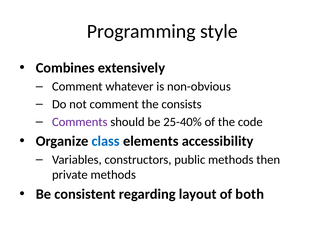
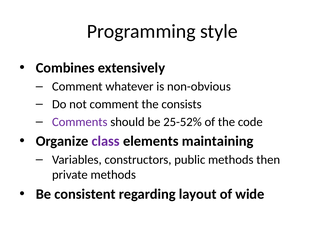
25-40%: 25-40% -> 25-52% (182, 122)
class colour: blue -> purple (106, 142)
accessibility: accessibility -> maintaining (218, 142)
both: both -> wide (250, 195)
